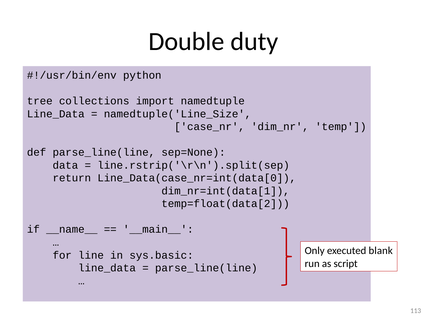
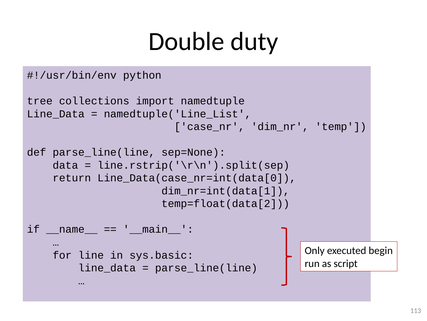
namedtuple('Line_Size: namedtuple('Line_Size -> namedtuple('Line_List (177, 114)
blank: blank -> begin (381, 250)
